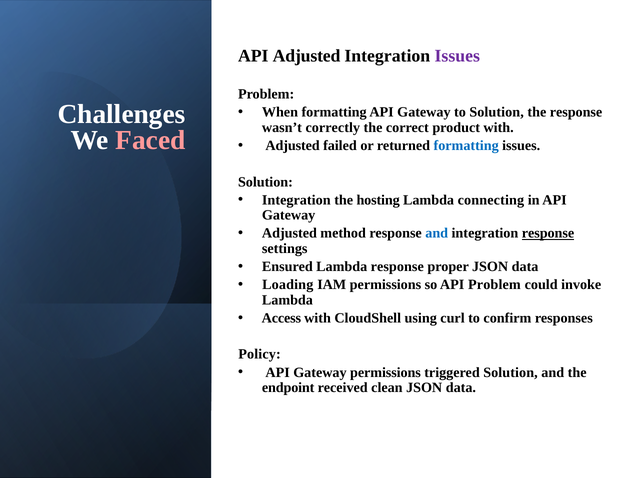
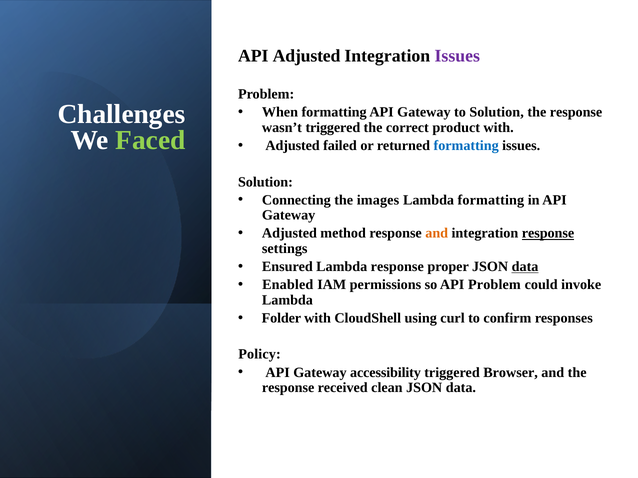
wasn’t correctly: correctly -> triggered (333, 128)
Faced colour: pink -> light green (151, 141)
Integration: Integration -> Connecting (296, 200)
hosting: hosting -> images (378, 200)
Lambda connecting: connecting -> formatting (491, 200)
and colour: blue -> orange (437, 234)
data underline: none -> present (525, 267)
Loading: Loading -> Enabled (288, 285)
Access: Access -> Folder (281, 318)
Gateway permissions: permissions -> accessibility (386, 373)
triggered Solution: Solution -> Browser (511, 373)
endpoint: endpoint -> response (288, 388)
